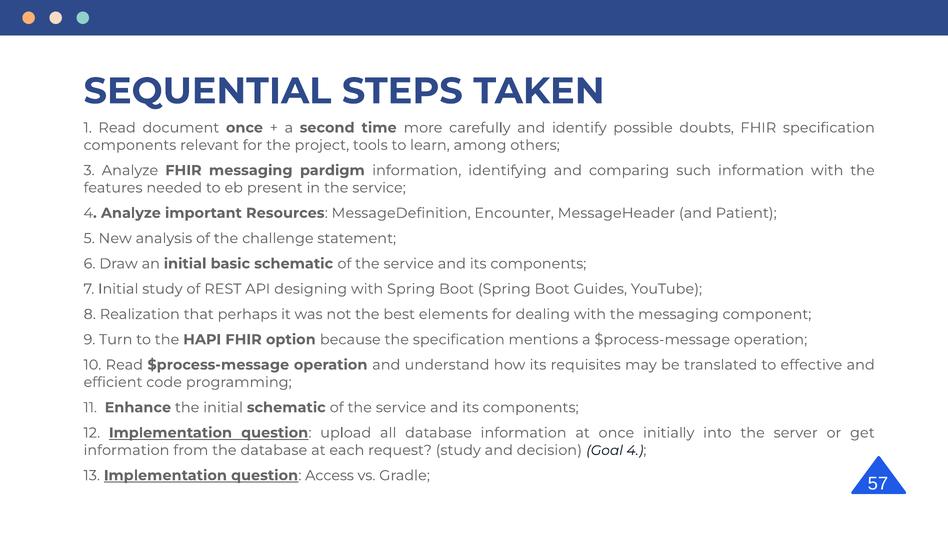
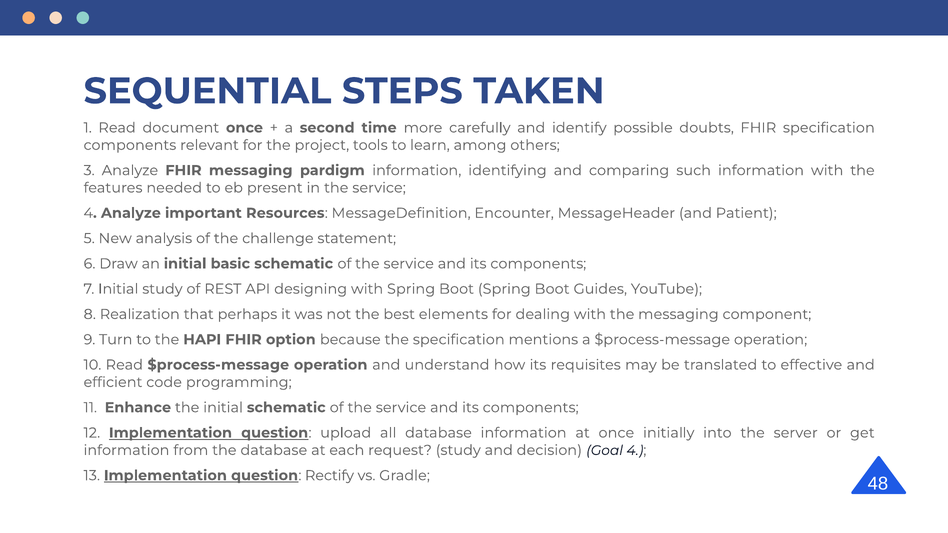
Access: Access -> Rectify (329, 476)
57: 57 -> 48 (878, 484)
